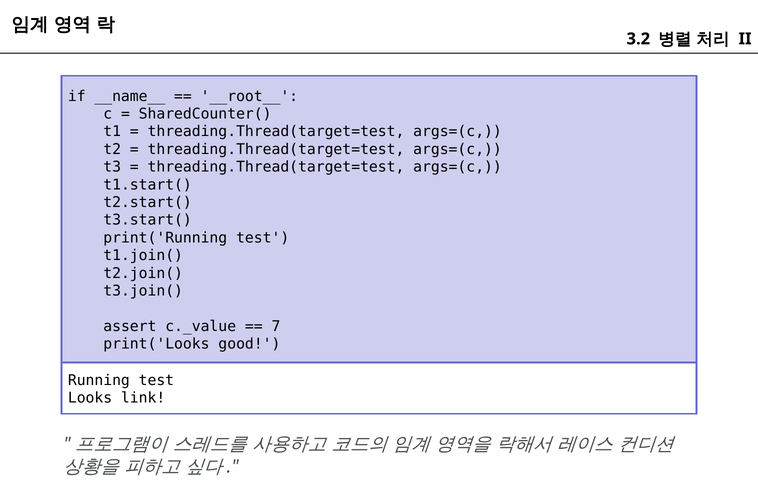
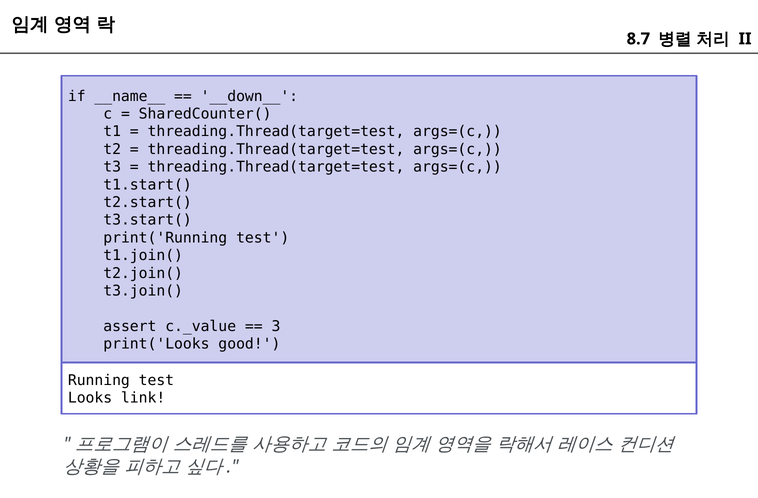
3.2: 3.2 -> 8.7 (638, 39)
__root__: __root__ -> __down__ (249, 96)
7: 7 -> 3 (276, 326)
